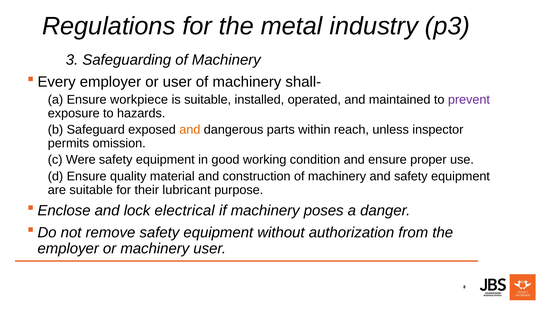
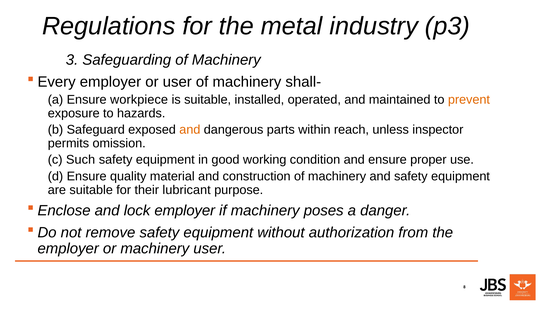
prevent colour: purple -> orange (469, 100)
Were: Were -> Such (81, 160)
lock electrical: electrical -> employer (185, 211)
